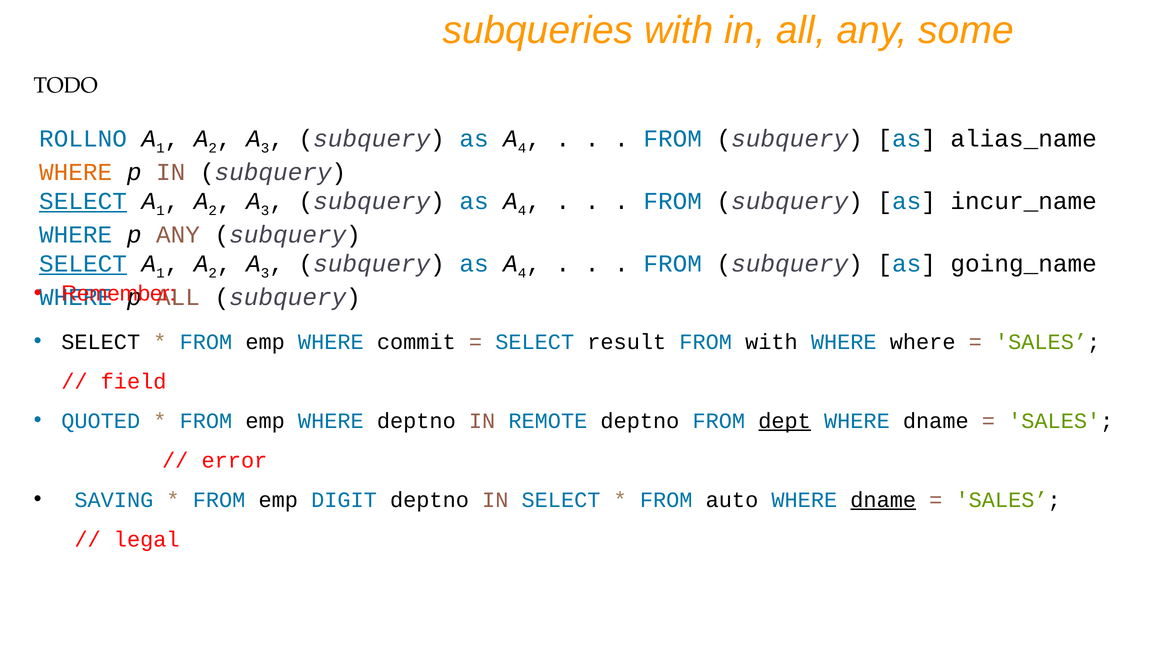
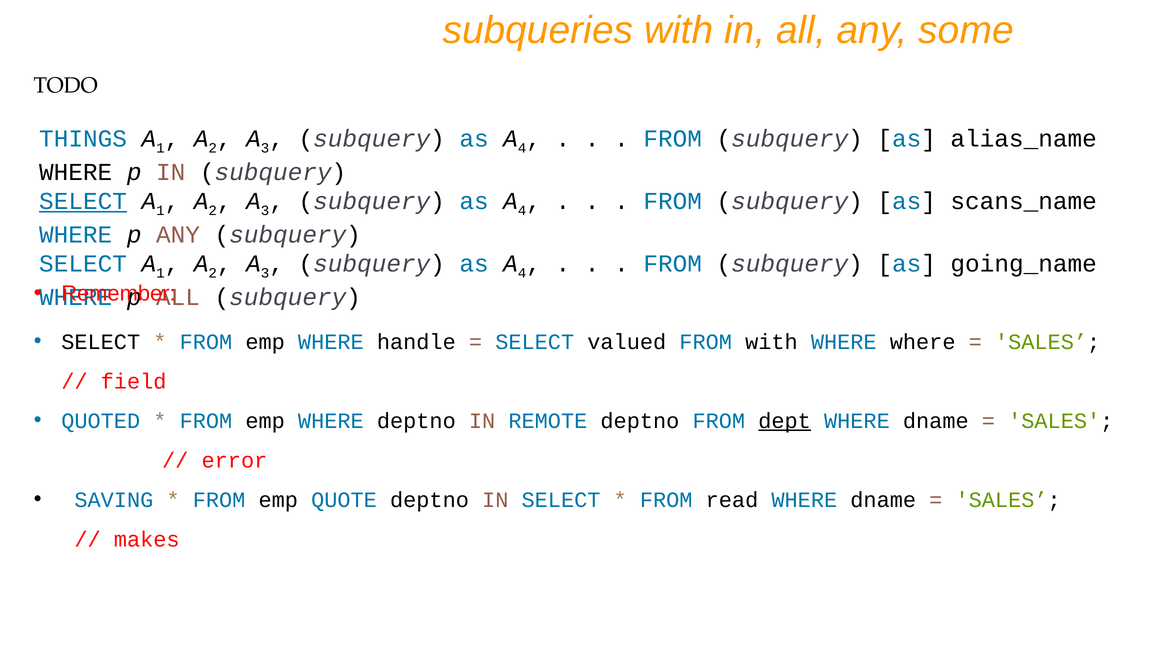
ROLLNO: ROLLNO -> THINGS (83, 139)
WHERE colour: orange -> black (76, 172)
incur_name: incur_name -> scans_name (1024, 201)
SELECT underline: present -> none (83, 264)
commit: commit -> handle (416, 342)
result: result -> valued (627, 342)
DIGIT: DIGIT -> QUOTE (344, 499)
auto: auto -> read (732, 499)
dname underline: present -> none (883, 499)
legal: legal -> makes (147, 539)
